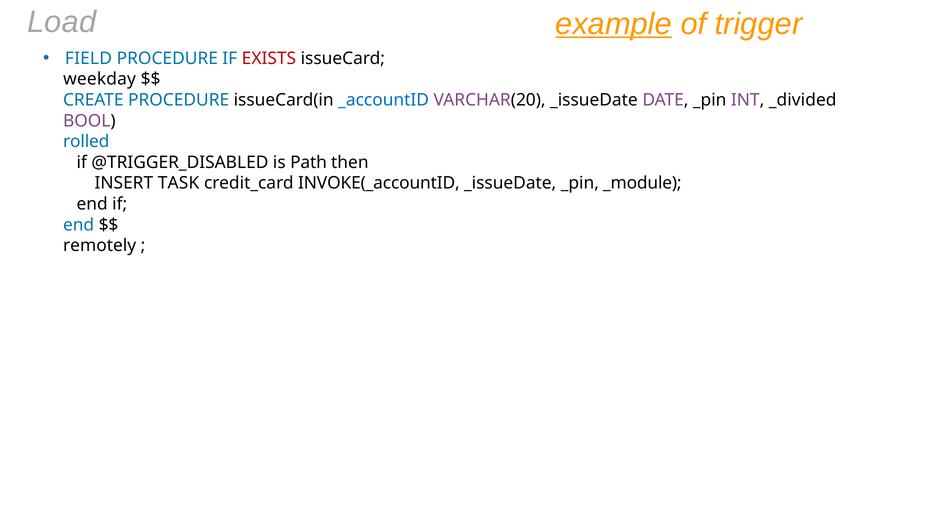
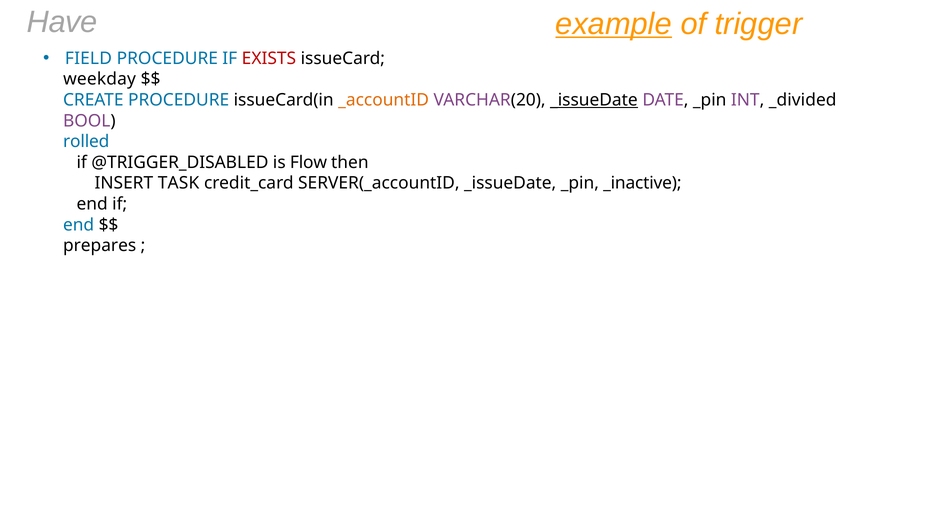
Load: Load -> Have (62, 22)
_accountID colour: blue -> orange (384, 100)
_issueDate underline: none -> present (594, 100)
Path: Path -> Flow (309, 162)
INVOKE(_accountID: INVOKE(_accountID -> SERVER(_accountID (379, 183)
_module: _module -> _inactive (642, 183)
remotely: remotely -> prepares (100, 246)
